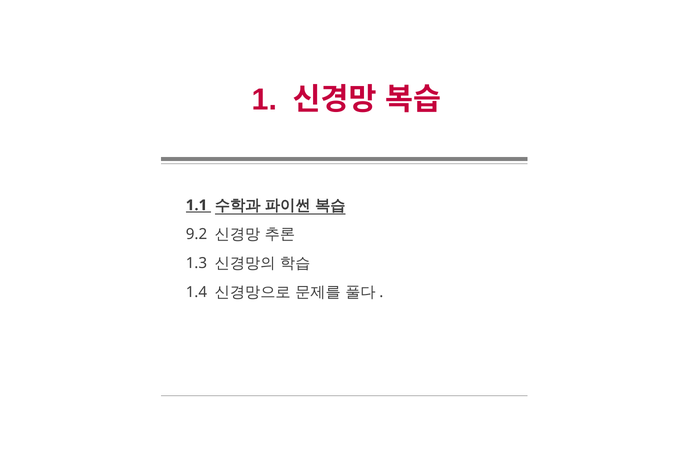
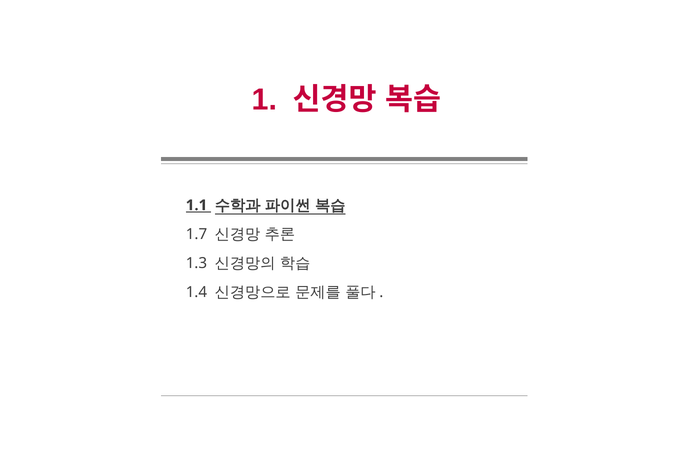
9.2: 9.2 -> 1.7 (196, 234)
